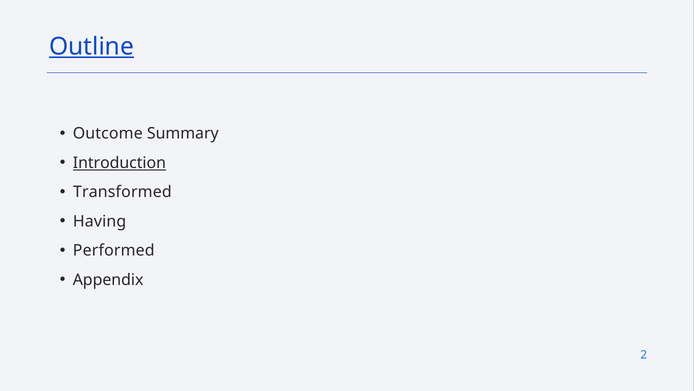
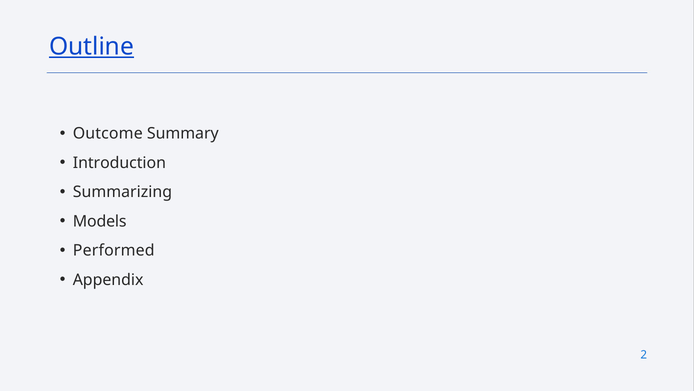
Introduction underline: present -> none (119, 163)
Transformed: Transformed -> Summarizing (122, 192)
Having: Having -> Models (100, 221)
